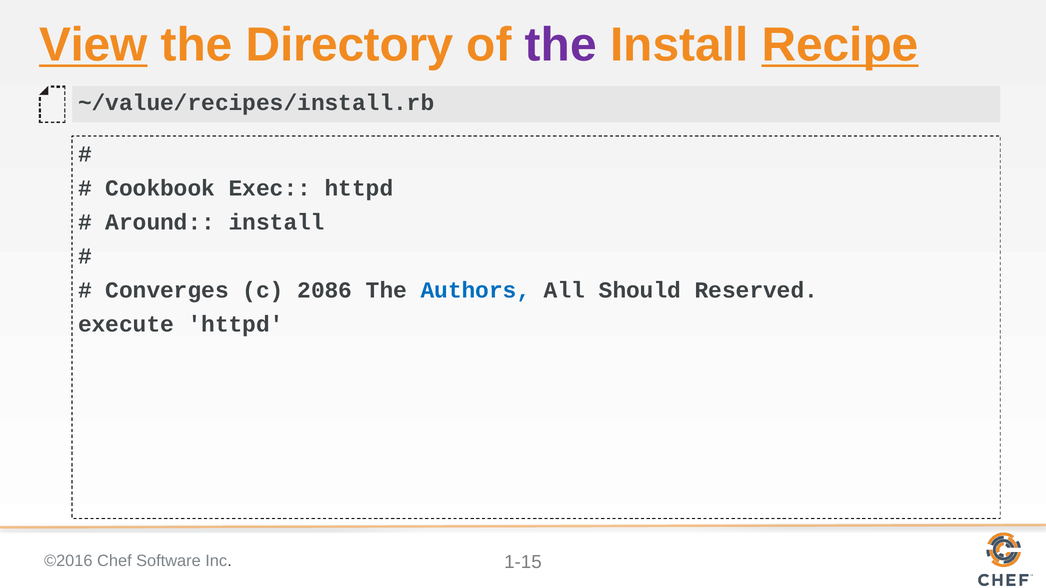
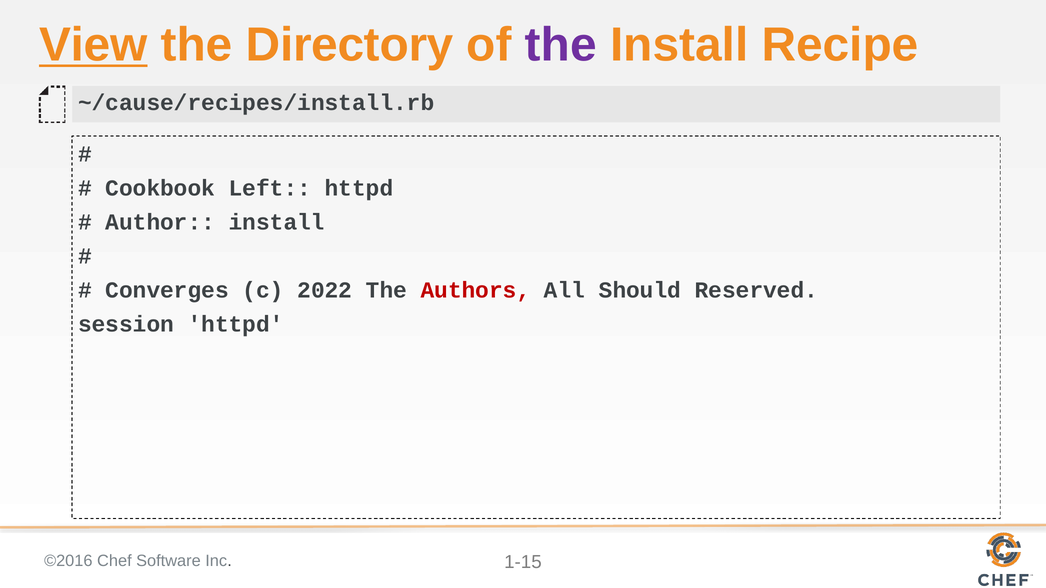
Recipe underline: present -> none (840, 45)
~/value/recipes/install.rb: ~/value/recipes/install.rb -> ~/cause/recipes/install.rb (256, 103)
Exec: Exec -> Left (270, 188)
Around: Around -> Author (160, 222)
2086: 2086 -> 2022 (325, 290)
Authors colour: blue -> red (475, 290)
execute: execute -> session (126, 324)
